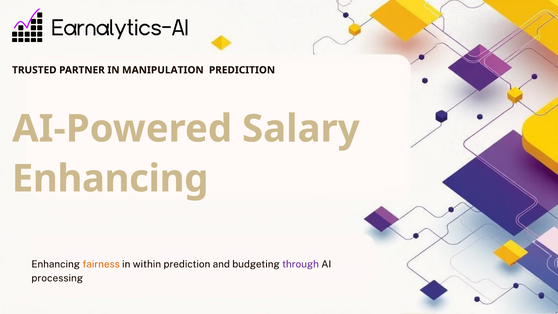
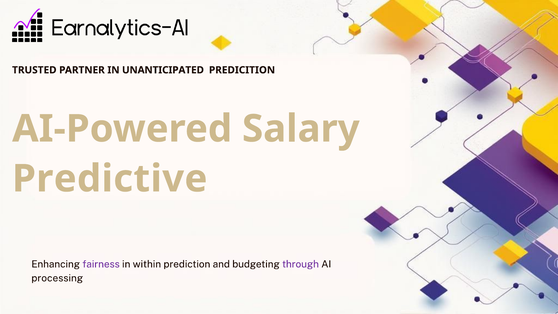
MANIPULATION: MANIPULATION -> UNANTICIPATED (163, 70)
Enhancing: Enhancing -> Predictive (110, 179)
fairness colour: orange -> purple (101, 264)
